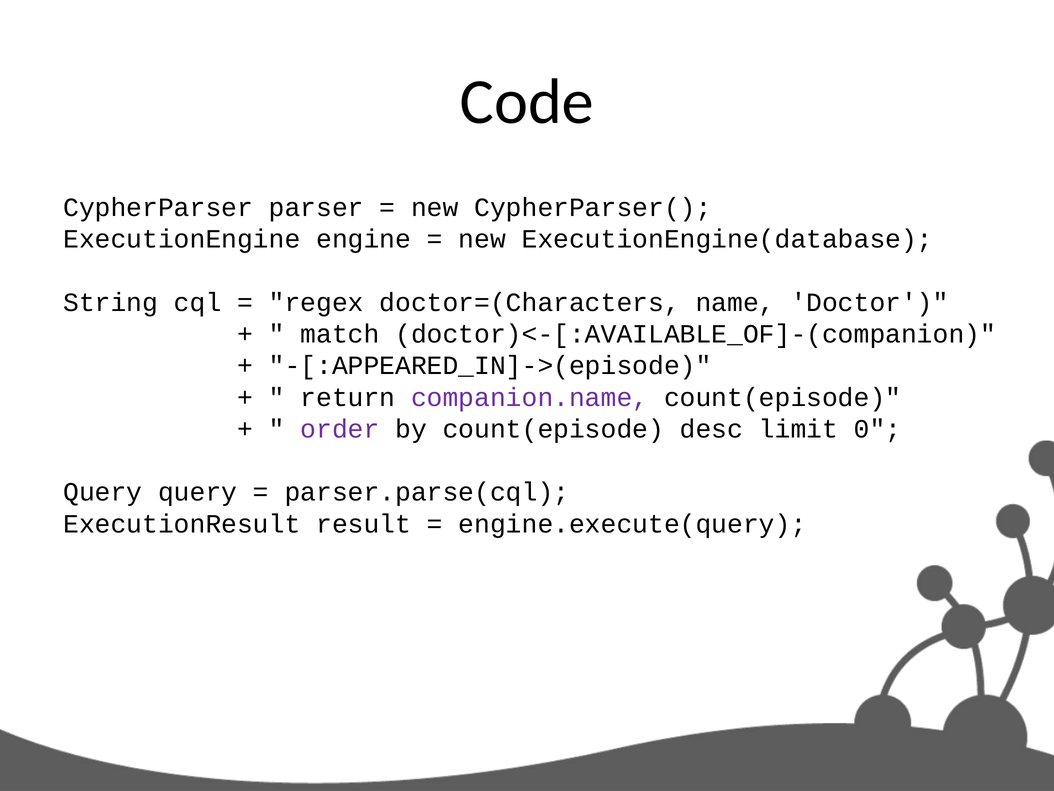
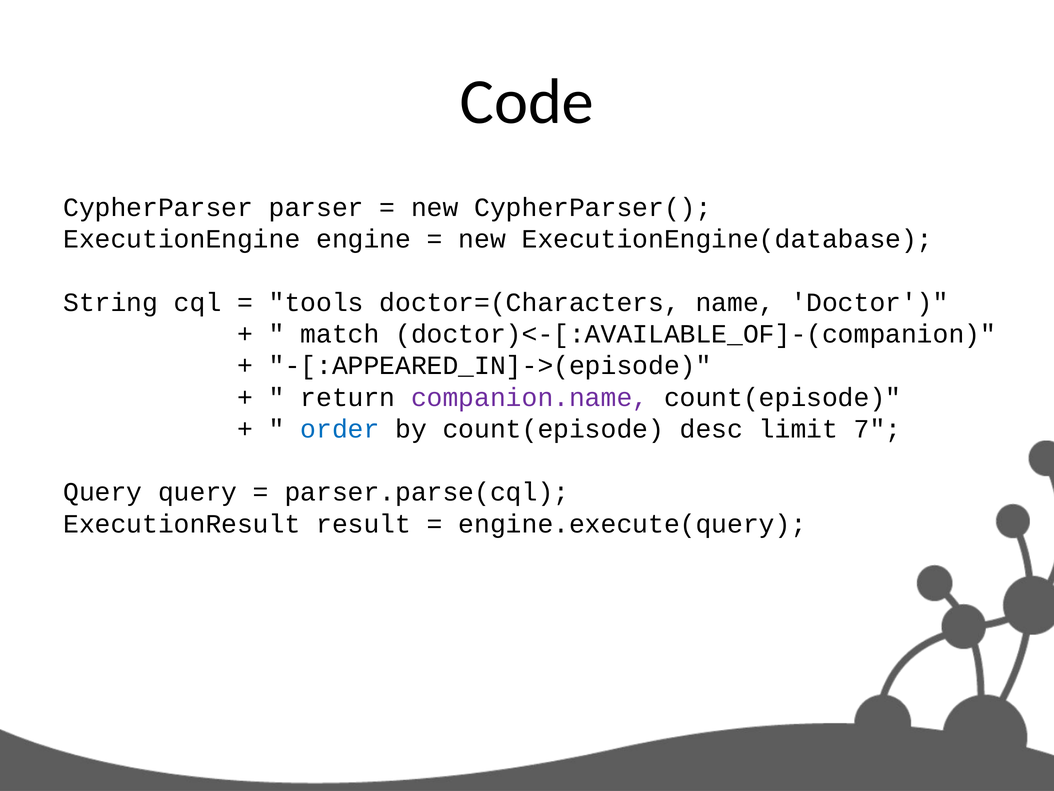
regex: regex -> tools (316, 302)
order colour: purple -> blue (340, 429)
0: 0 -> 7 (877, 429)
